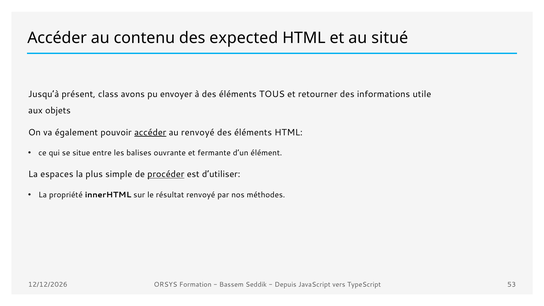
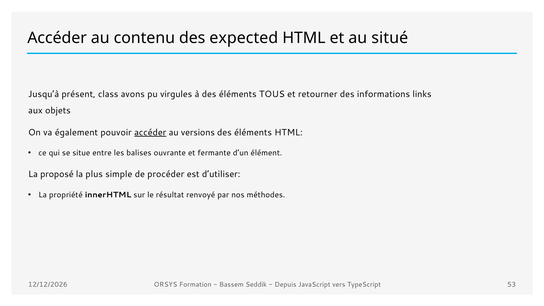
envoyer: envoyer -> virgules (176, 94)
utile: utile -> links (422, 94)
au renvoyé: renvoyé -> versions (198, 132)
espaces: espaces -> proposé (57, 174)
procéder underline: present -> none (166, 174)
